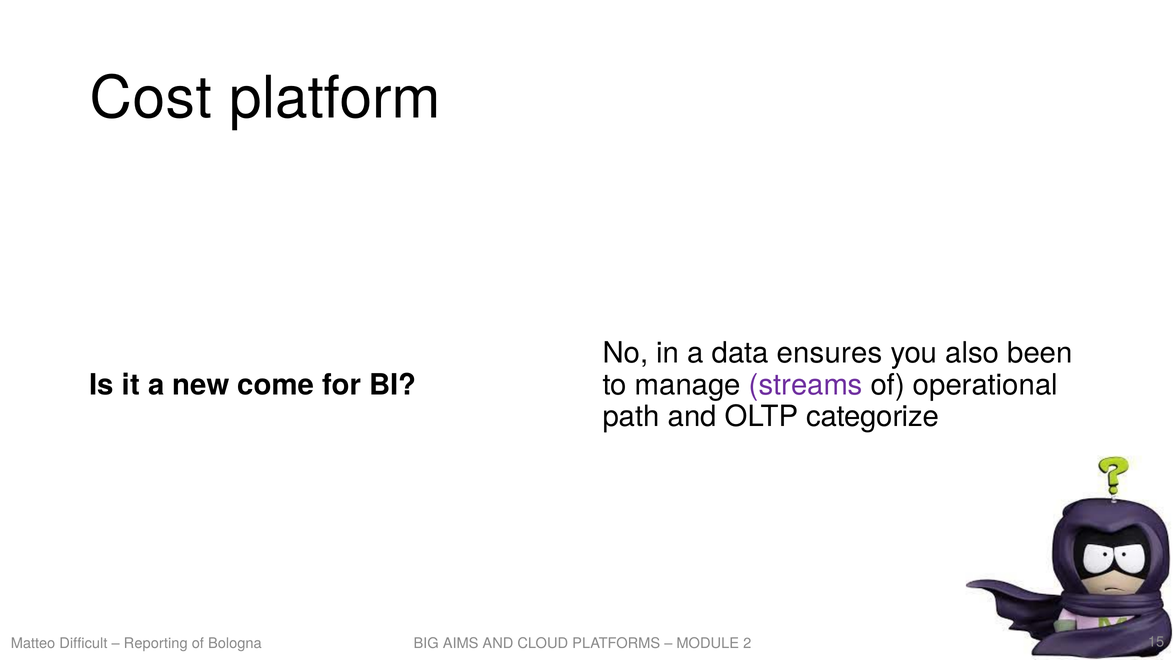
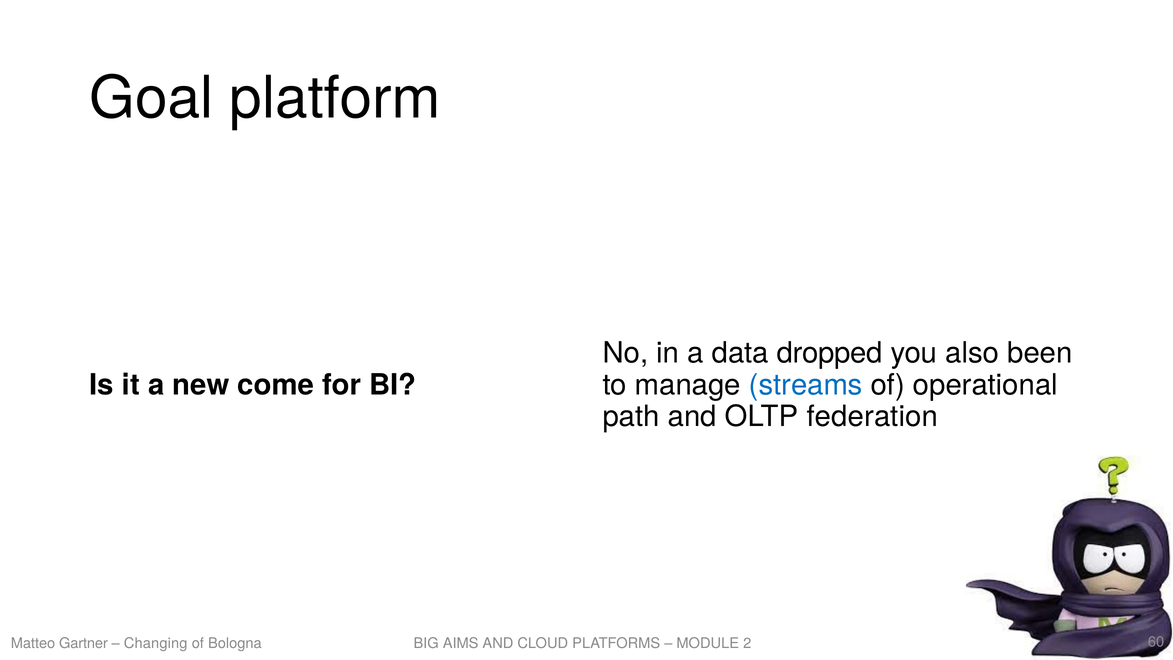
Cost: Cost -> Goal (151, 99)
ensures: ensures -> dropped (830, 353)
streams colour: purple -> blue (806, 385)
categorize: categorize -> federation (872, 416)
Difficult: Difficult -> Gartner (83, 643)
Reporting: Reporting -> Changing (156, 643)
15: 15 -> 60 (1156, 642)
